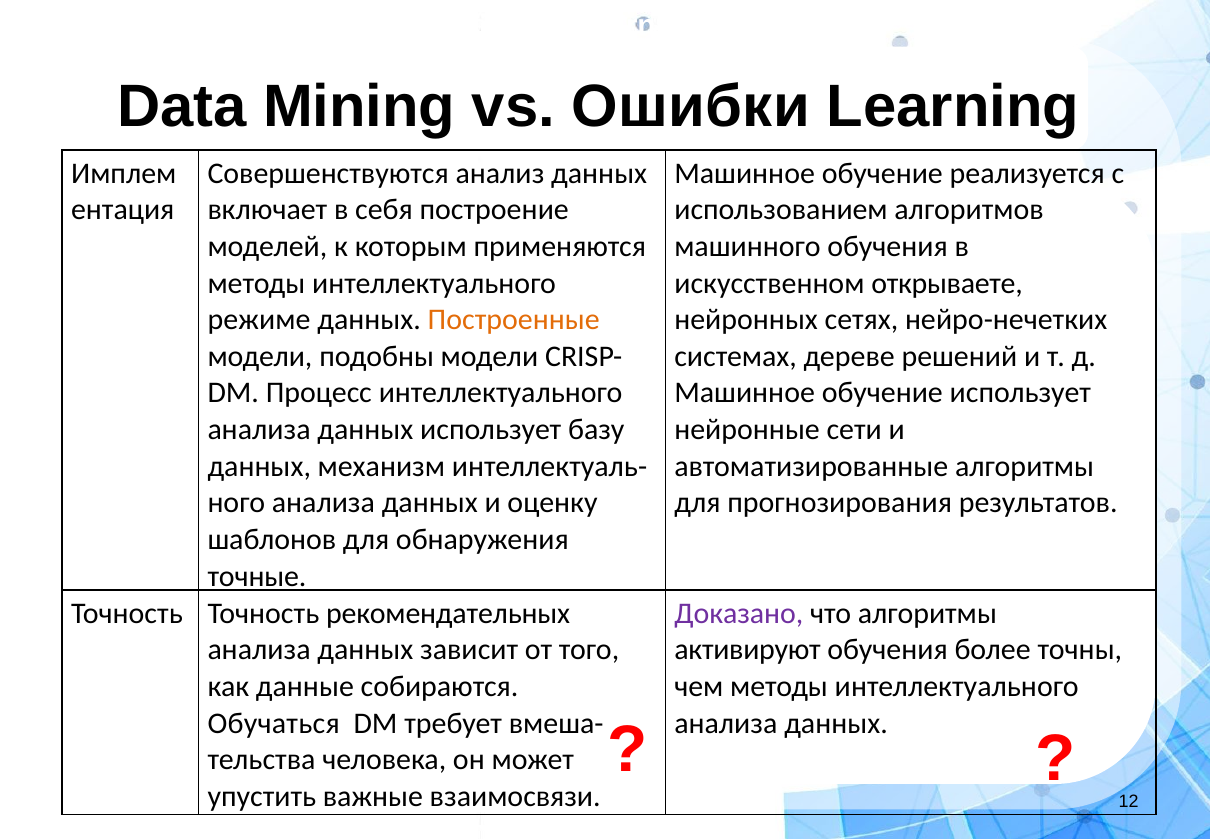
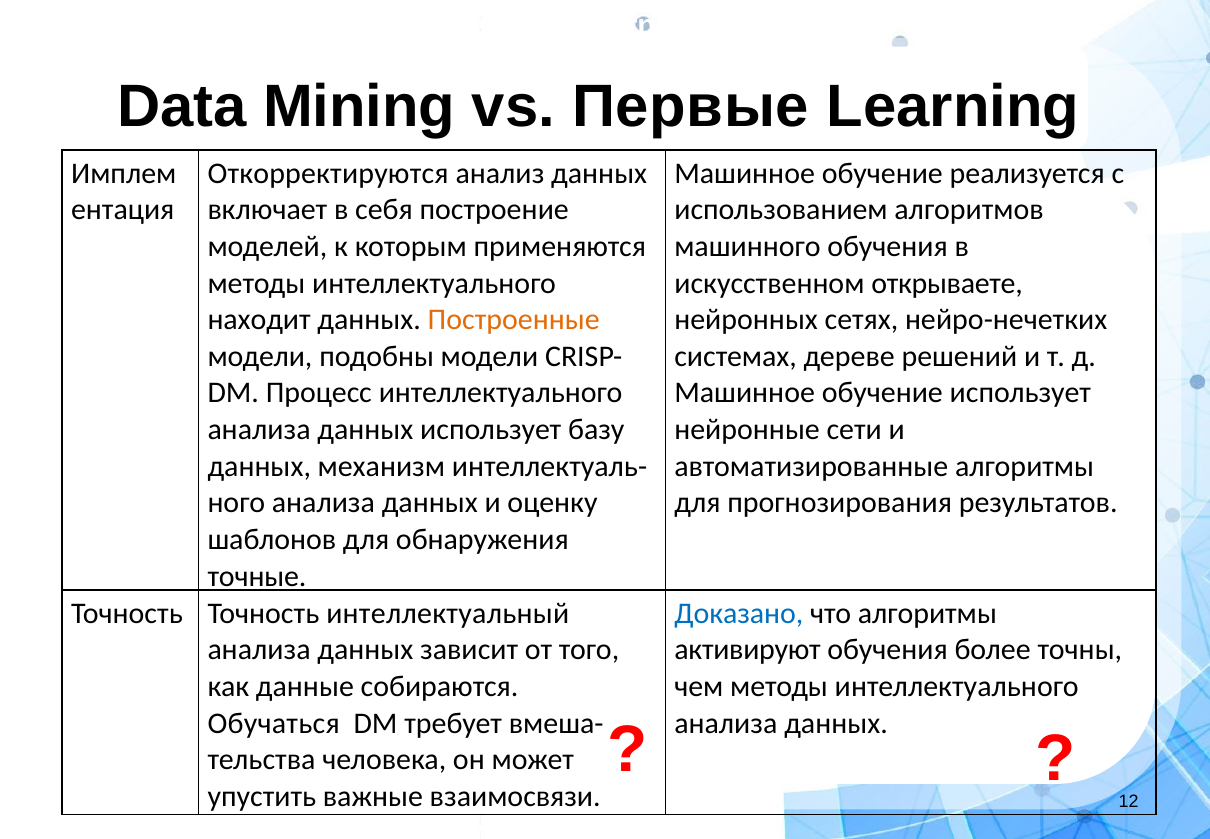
Ошибки: Ошибки -> Первые (691, 107)
Совершенствуются: Совершенствуются -> Откорректируются (328, 173)
режиме: режиме -> находит (259, 320)
рекомендательных: рекомендательных -> интеллектуальный (448, 613)
Доказано colour: purple -> blue (739, 613)
